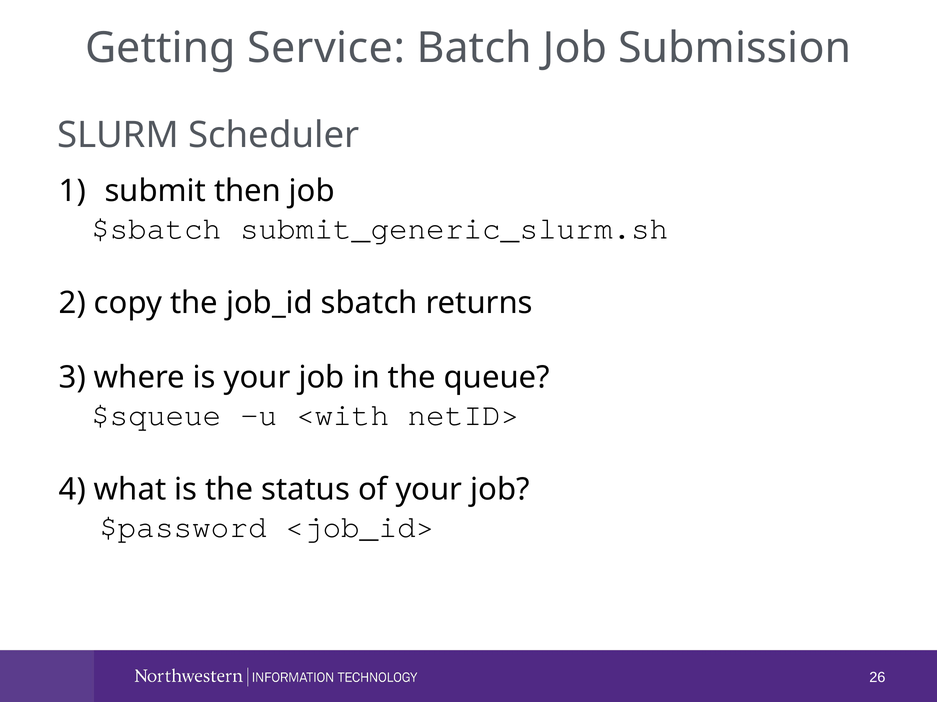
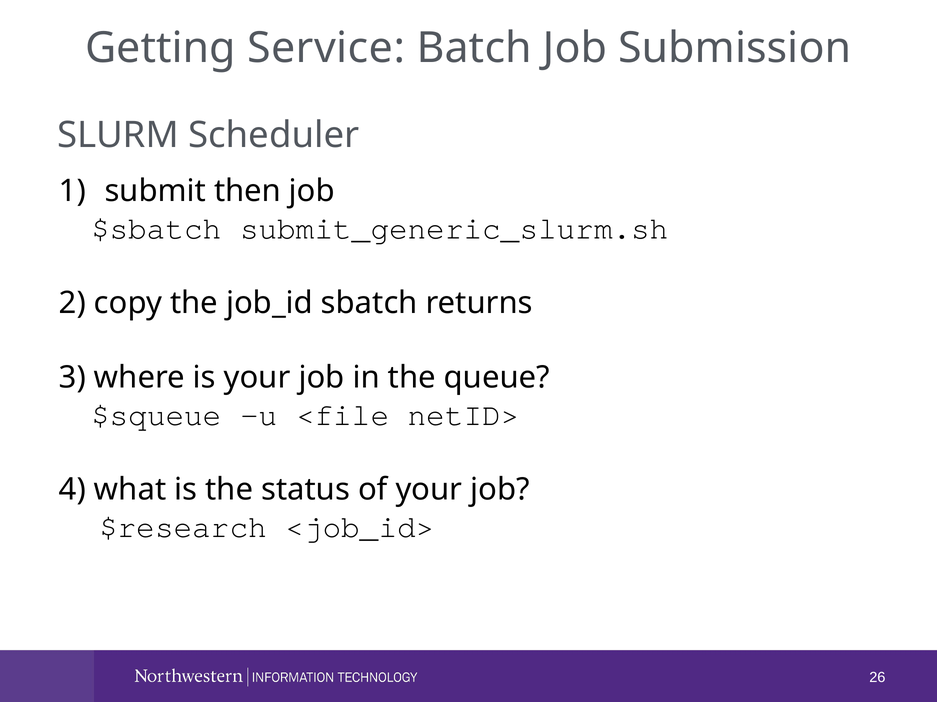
<with: <with -> <file (343, 415)
$password: $password -> $research (183, 527)
